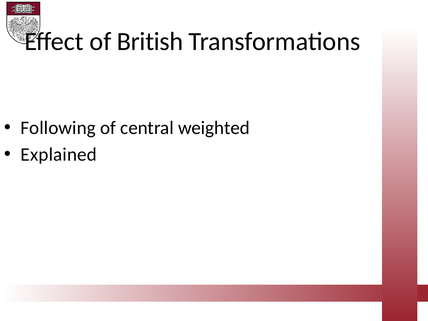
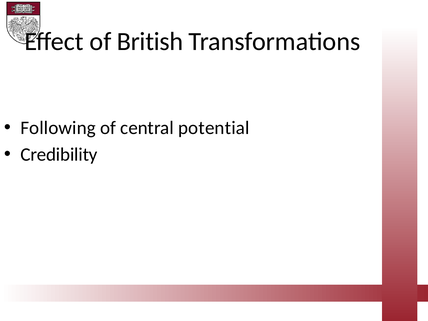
weighted: weighted -> potential (214, 128)
Explained: Explained -> Credibility (59, 154)
